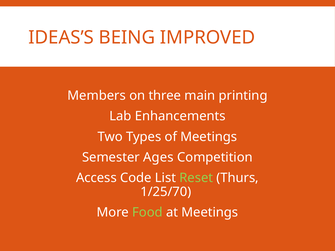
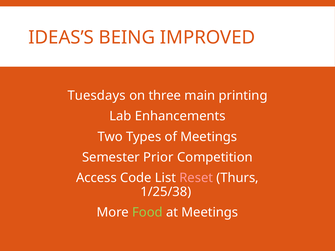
Members: Members -> Tuesdays (97, 96)
Ages: Ages -> Prior (158, 157)
Reset colour: light green -> pink (196, 178)
1/25/70: 1/25/70 -> 1/25/38 (166, 192)
